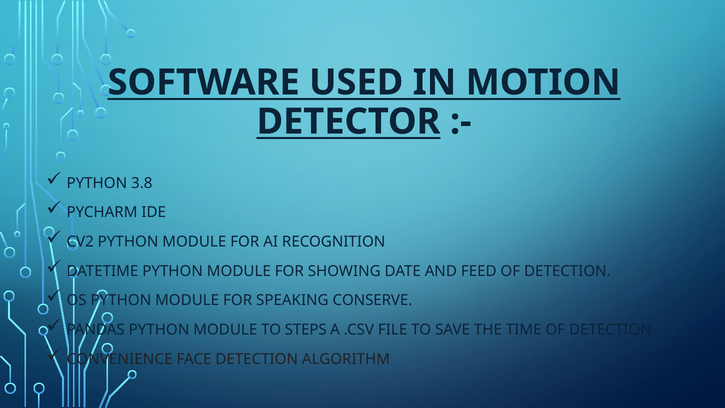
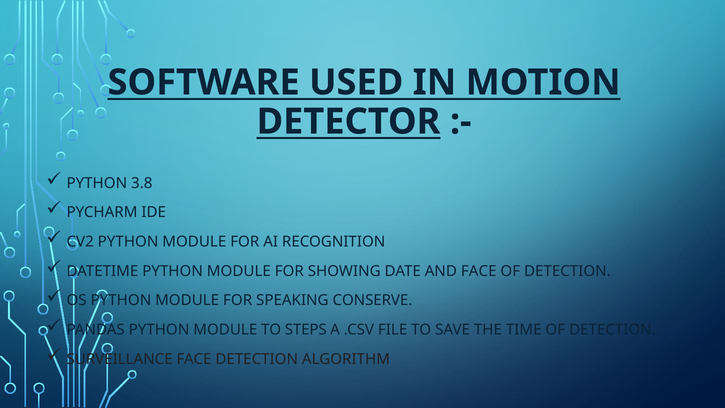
AND FEED: FEED -> FACE (479, 271)
CONVENIENCE: CONVENIENCE -> SURVEILLANCE (120, 359)
